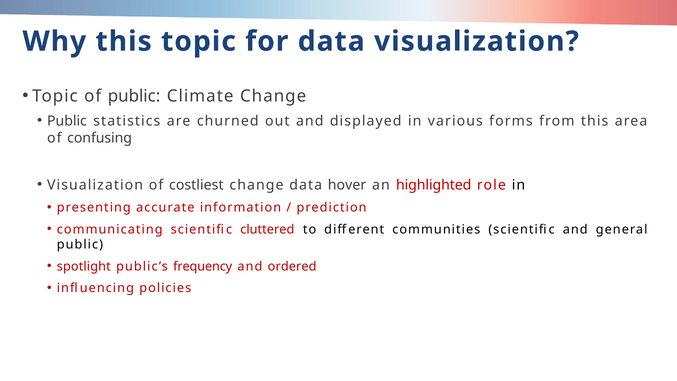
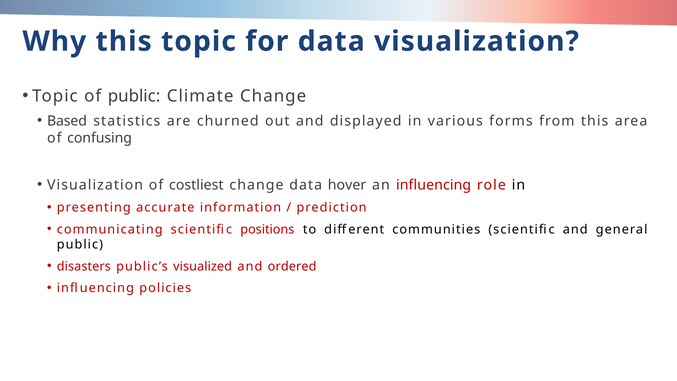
Public: Public -> Based (67, 121)
an highlighted: highlighted -> influencing (434, 185)
cluttered: cluttered -> positions (267, 229)
spotlight: spotlight -> disasters (84, 266)
frequency: frequency -> visualized (203, 266)
